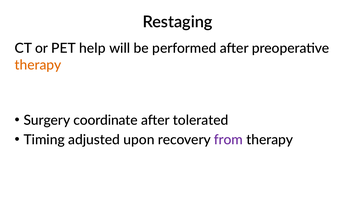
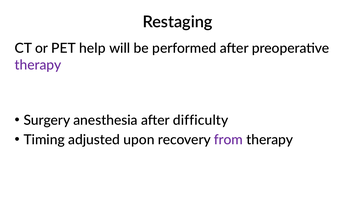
therapy colour: orange -> purple (38, 65)
coordinate: coordinate -> anesthesia (105, 120)
tolerated: tolerated -> difficulty (201, 120)
